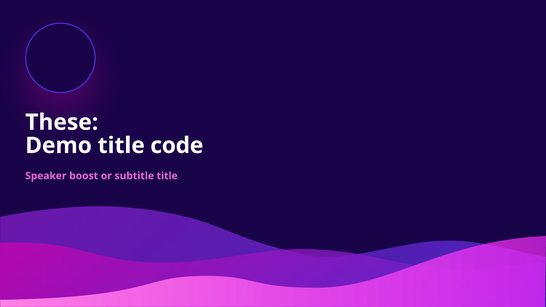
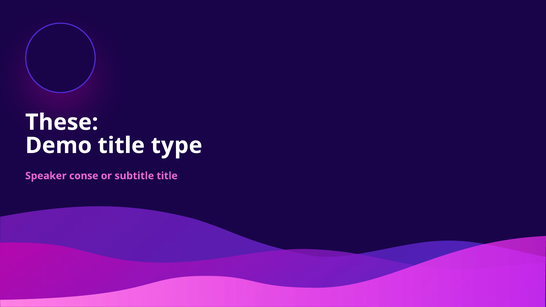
code: code -> type (177, 146)
boost: boost -> conse (84, 176)
